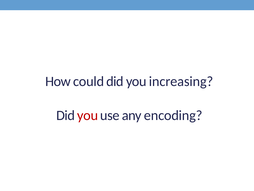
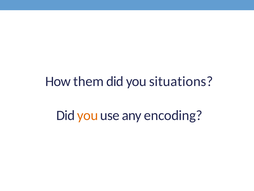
could: could -> them (89, 81)
increasing: increasing -> situations (181, 81)
you colour: red -> orange (88, 115)
